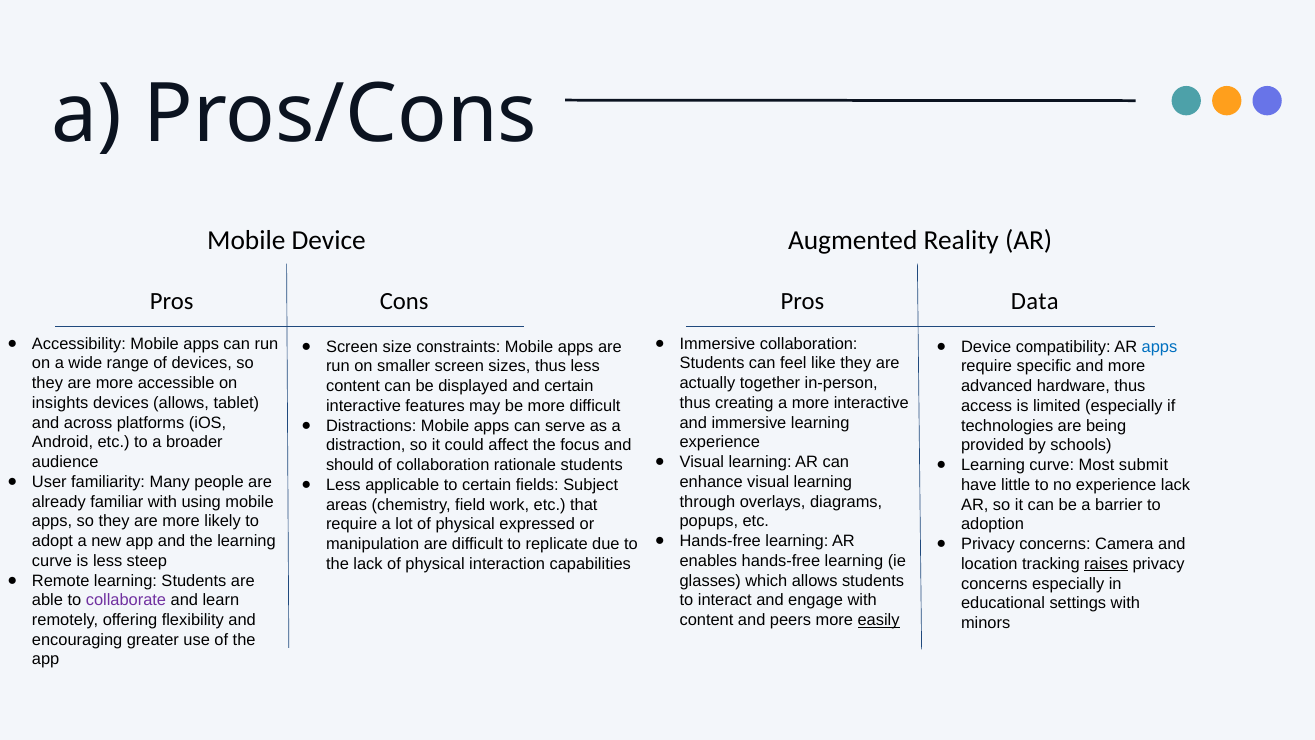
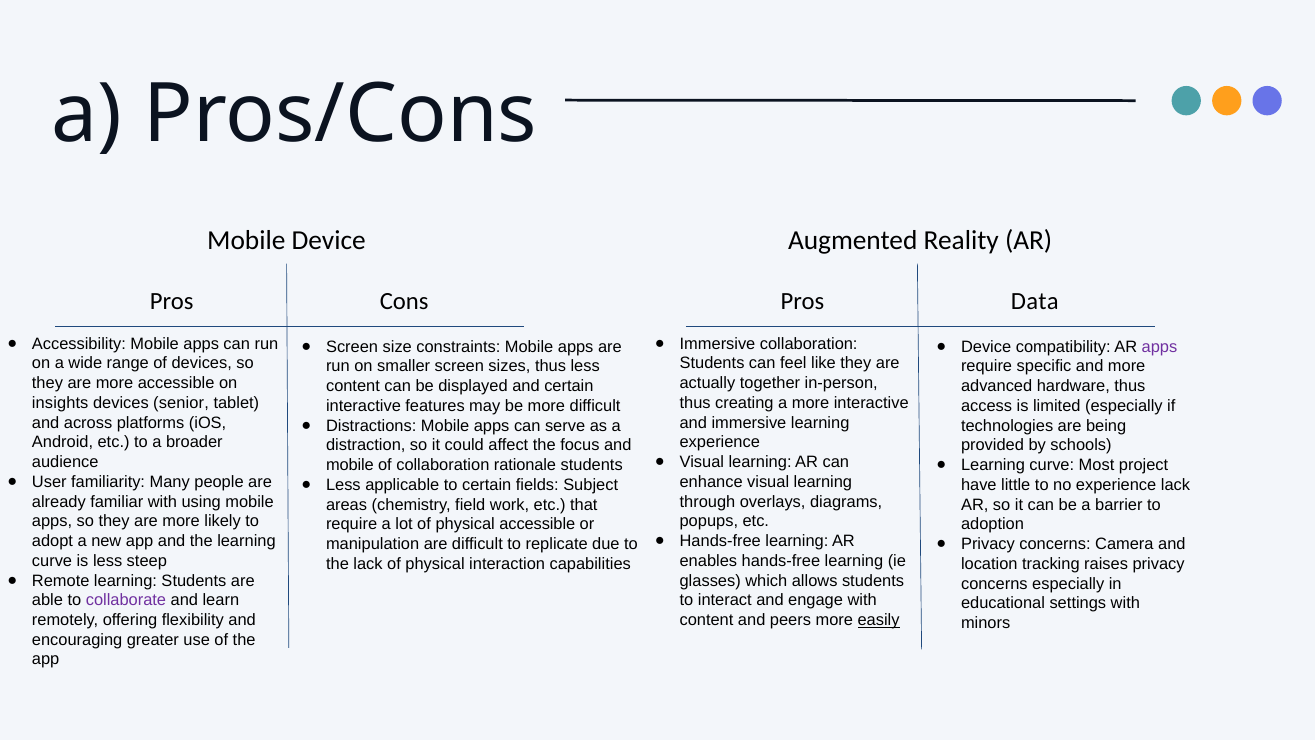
apps colour: blue -> purple (1159, 347)
devices allows: allows -> senior (181, 403)
submit: submit -> project (1144, 465)
should: should -> mobile (350, 465)
physical expressed: expressed -> accessible (537, 524)
raises underline: present -> none (1106, 564)
